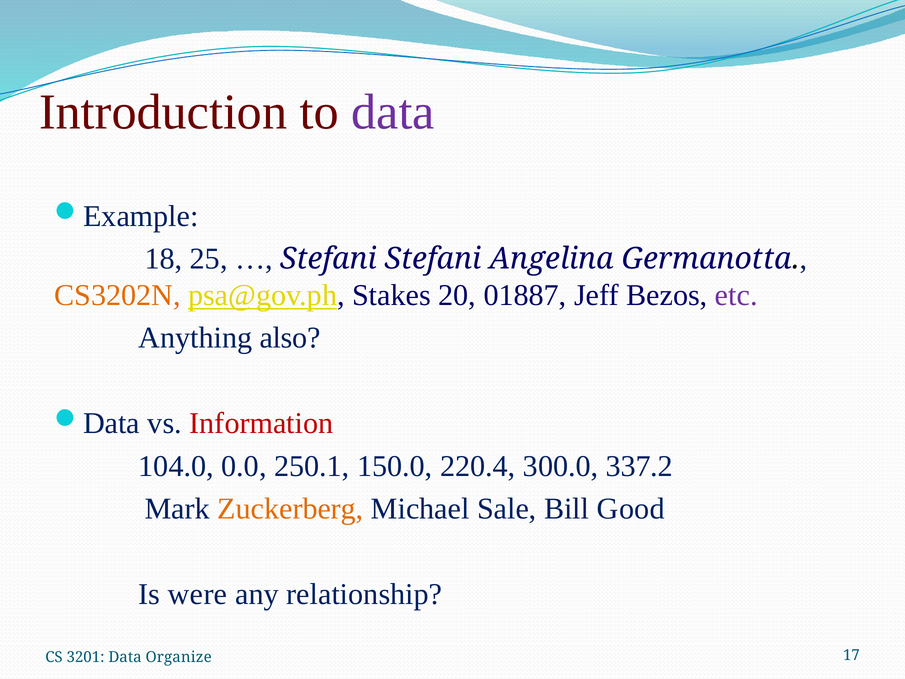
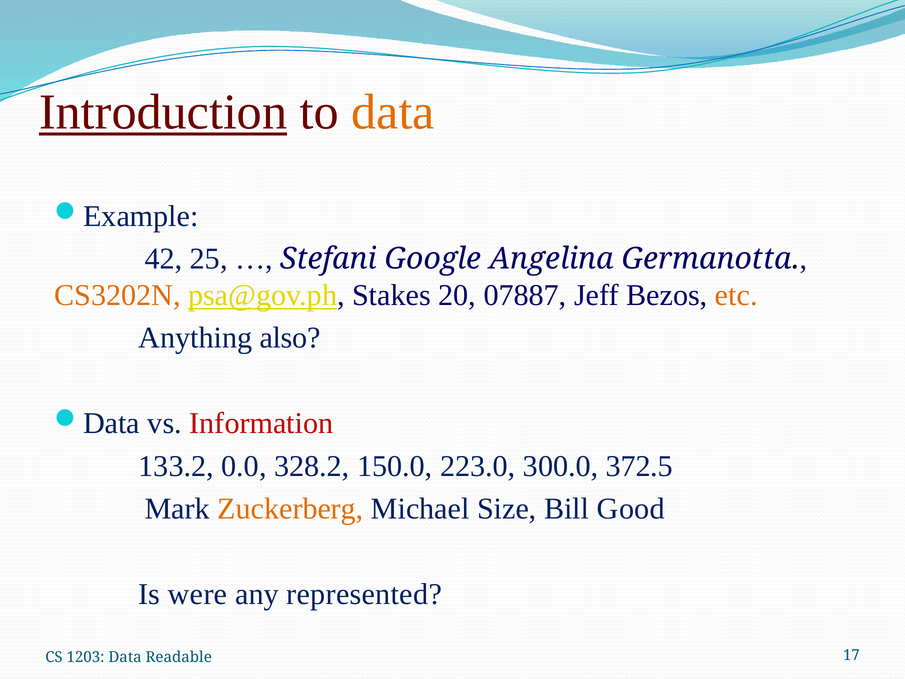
Introduction underline: none -> present (163, 112)
data colour: purple -> orange (393, 112)
18: 18 -> 42 (164, 259)
Stefani Stefani: Stefani -> Google (433, 259)
01887: 01887 -> 07887 (525, 295)
etc colour: purple -> orange (736, 295)
104.0: 104.0 -> 133.2 (176, 466)
250.1: 250.1 -> 328.2 (312, 466)
220.4: 220.4 -> 223.0 (478, 466)
337.2: 337.2 -> 372.5 (639, 466)
Sale: Sale -> Size (507, 509)
relationship: relationship -> represented (364, 594)
3201: 3201 -> 1203 (86, 657)
Organize: Organize -> Readable (179, 657)
